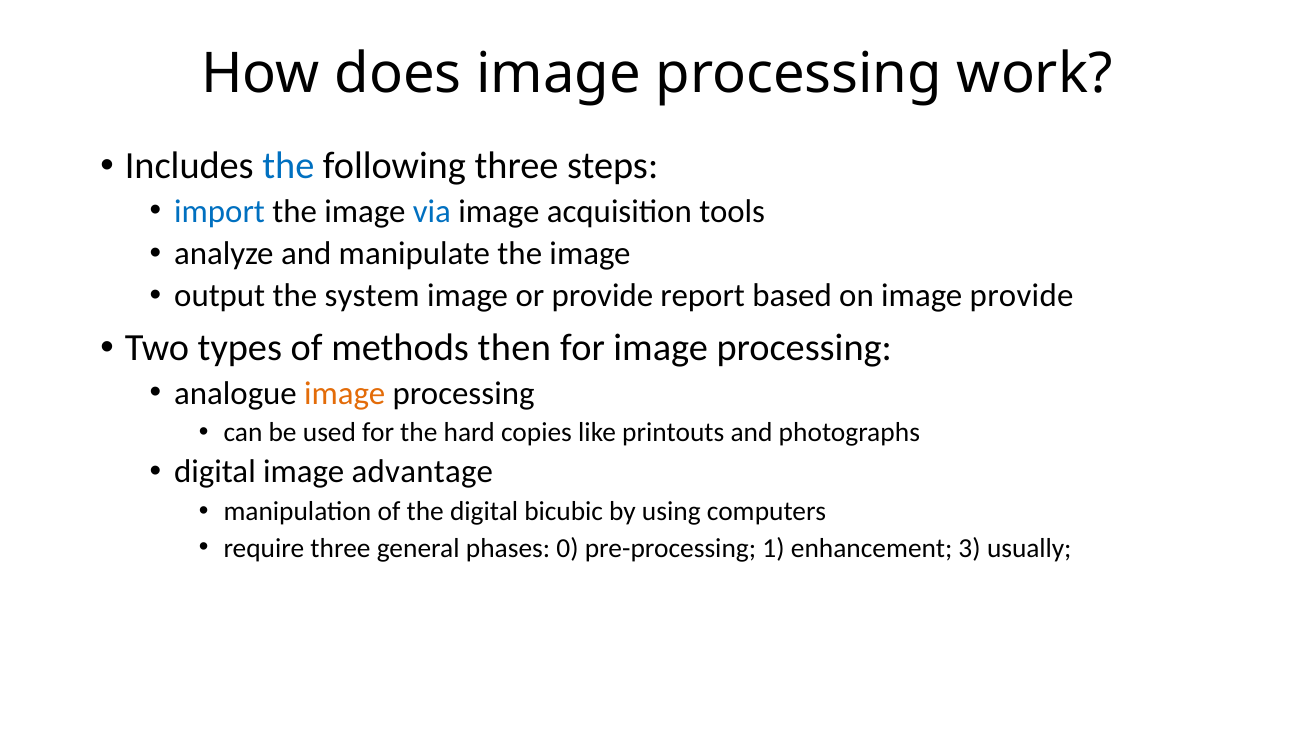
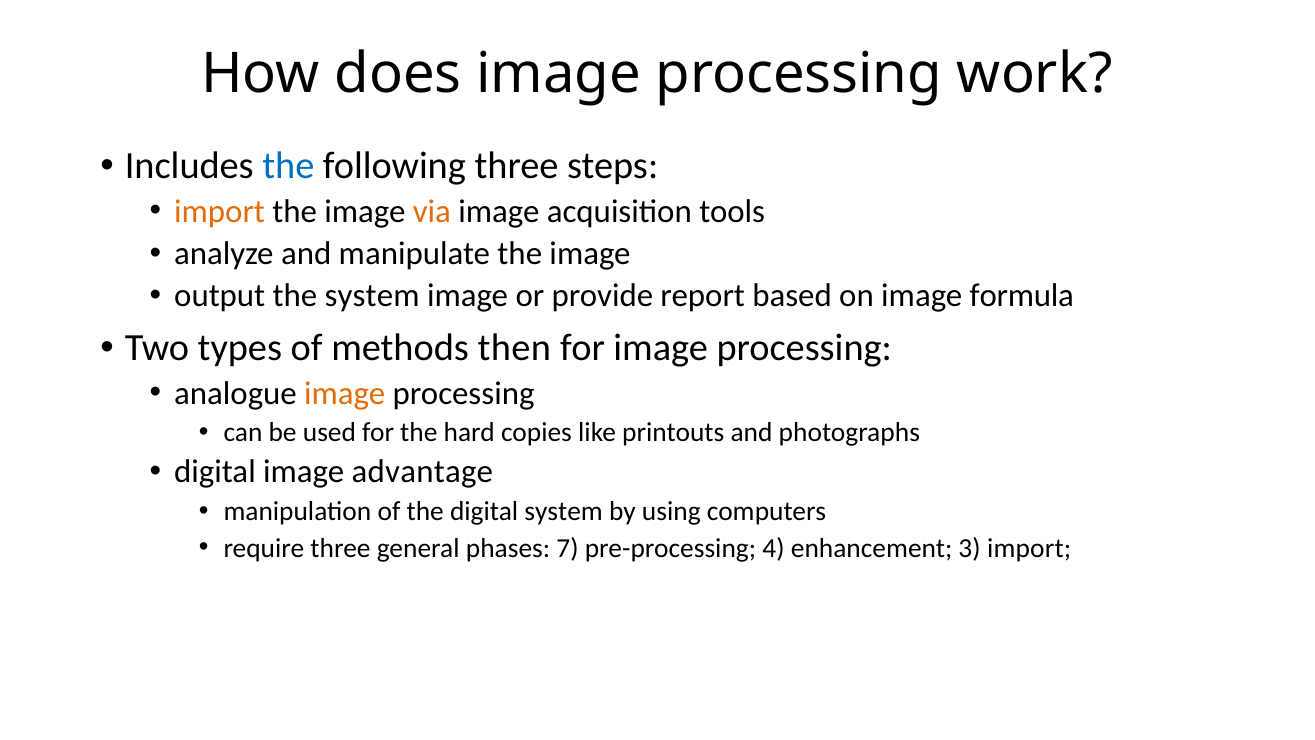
import colour: blue -> orange (220, 211)
via colour: blue -> orange (432, 211)
image provide: provide -> formula (1022, 296)
digital bicubic: bicubic -> system (564, 511)
0: 0 -> 7 (568, 548)
1: 1 -> 4 (773, 548)
3 usually: usually -> import (1029, 548)
